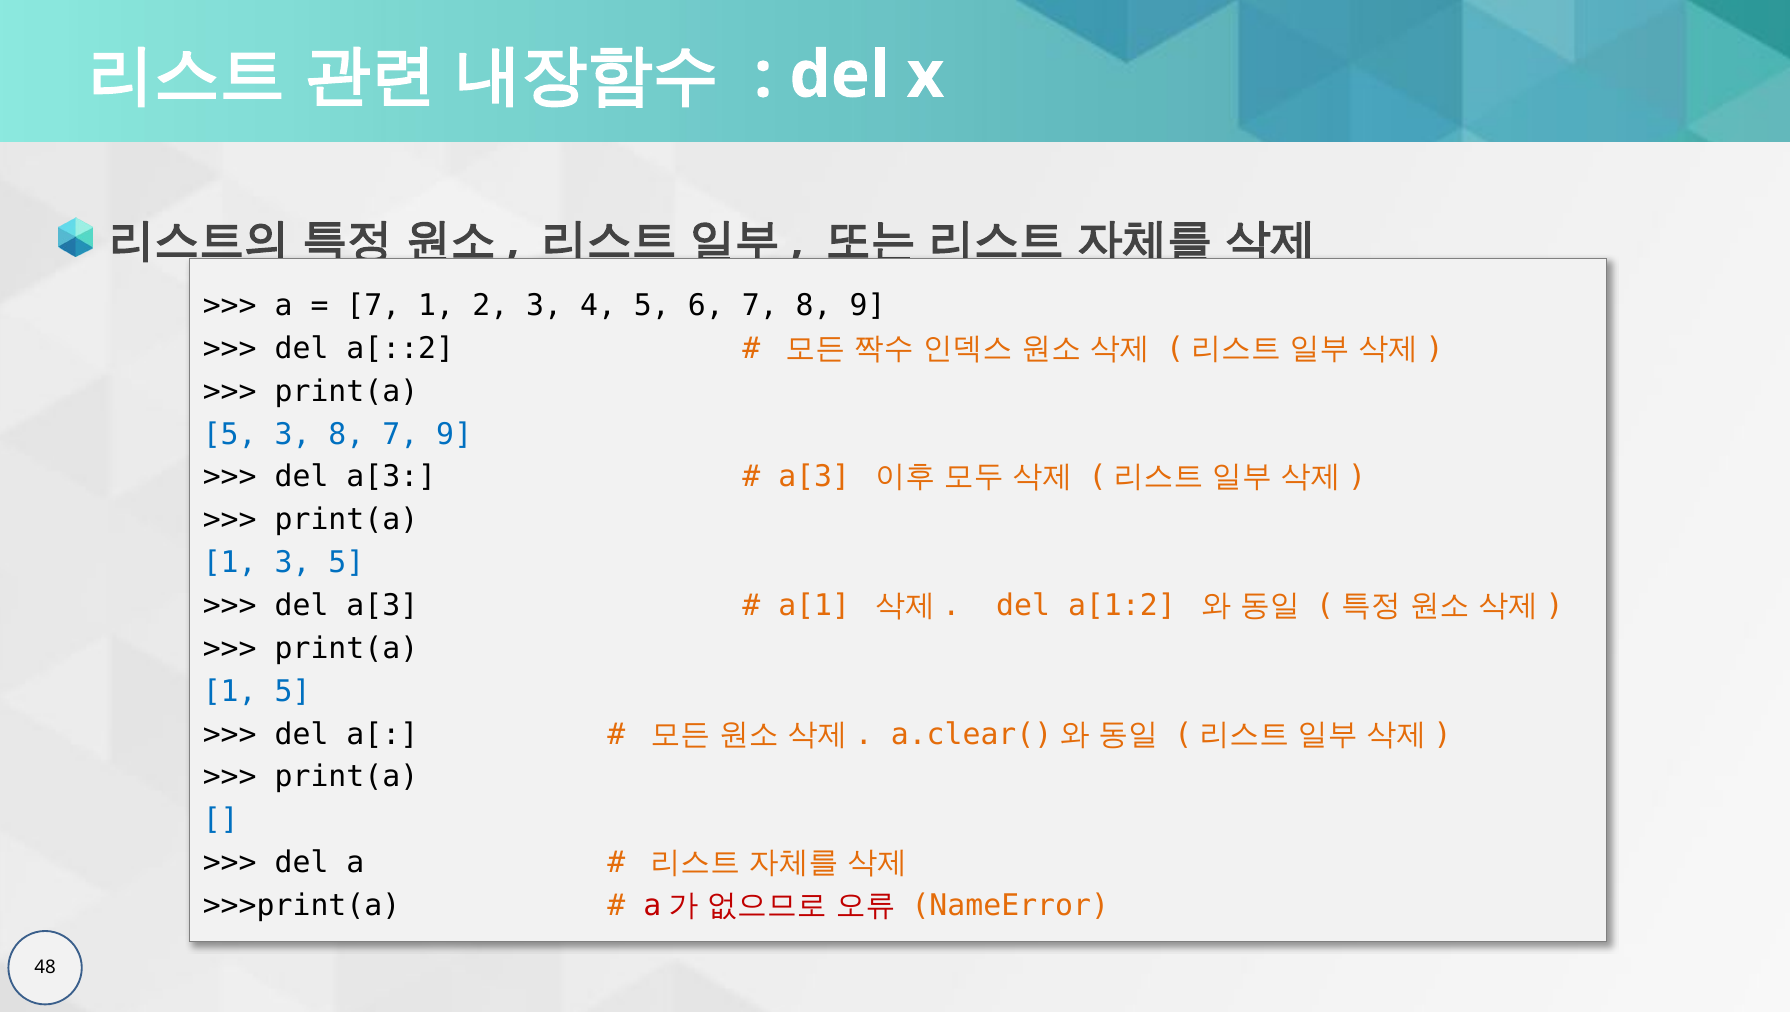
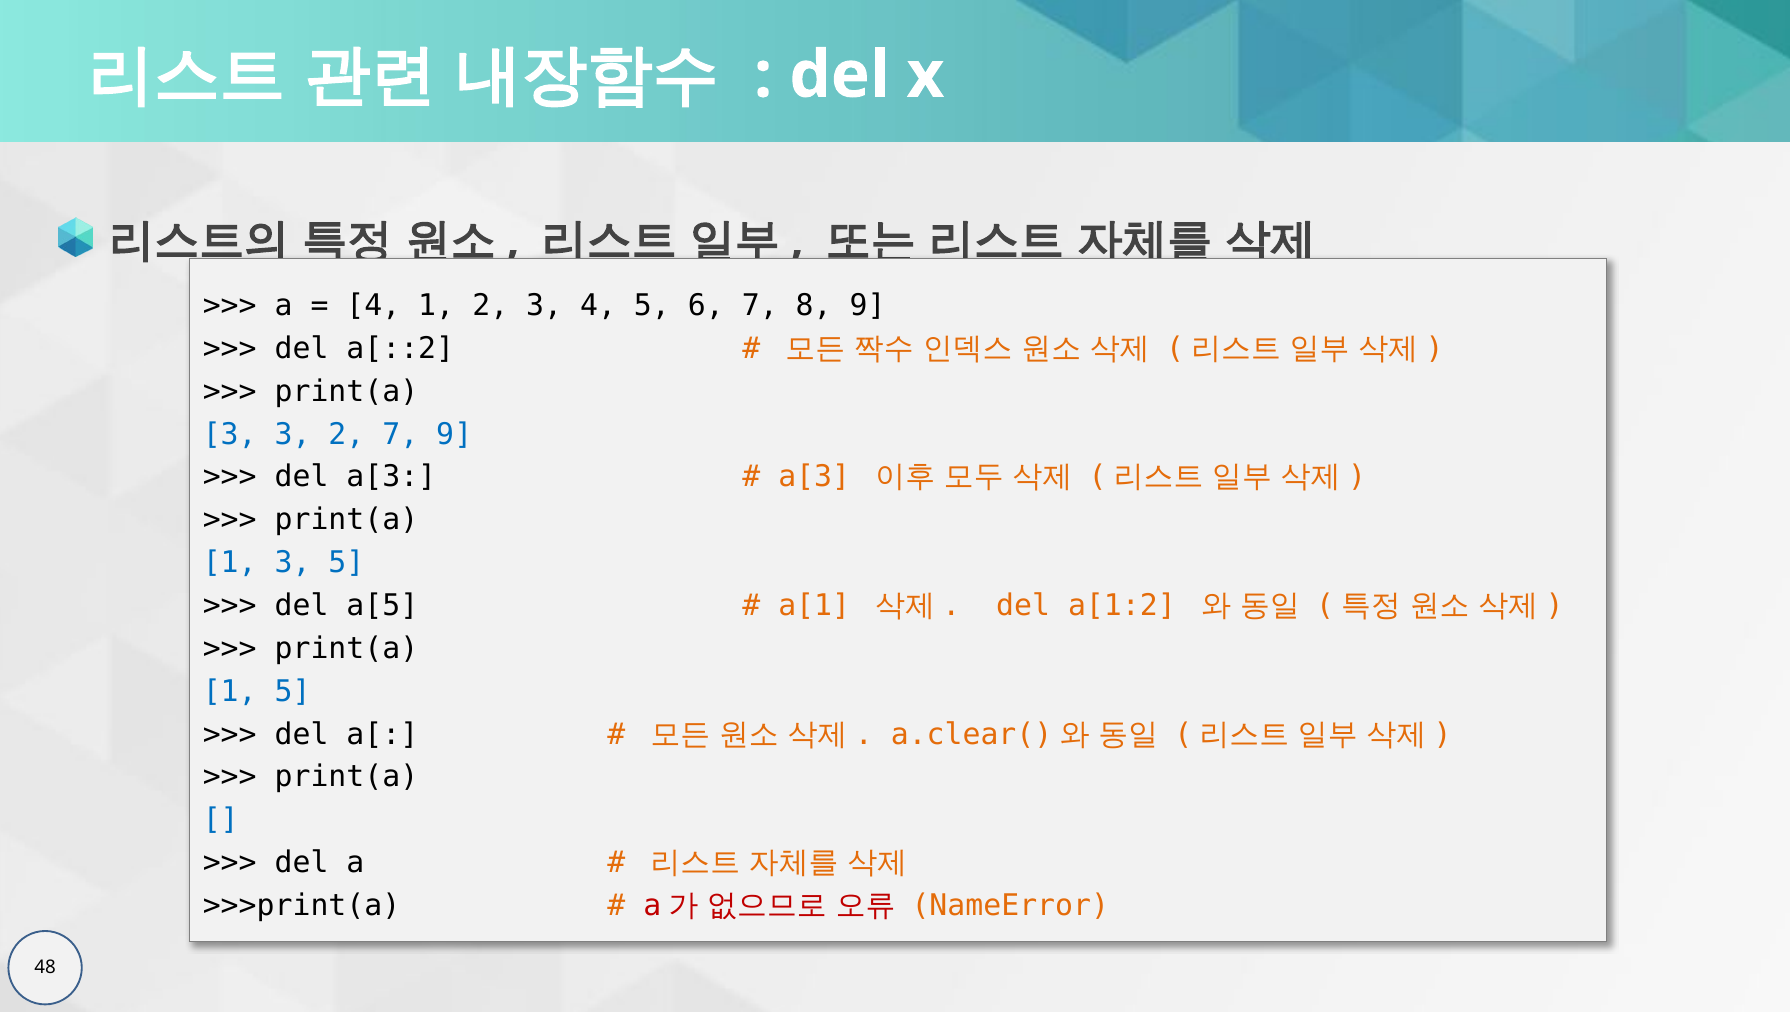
7: 7 -> 4 (373, 305)
5: 5 -> 3 (230, 434)
3 8: 8 -> 2 (346, 434)
a[3: a[3 -> a[5 (382, 605)
